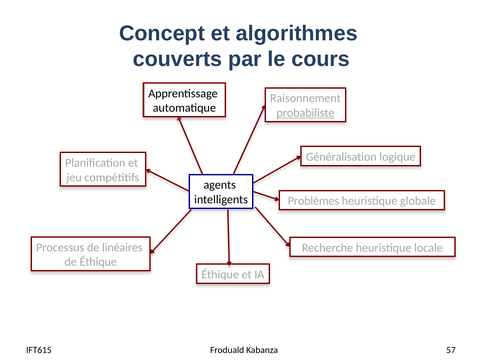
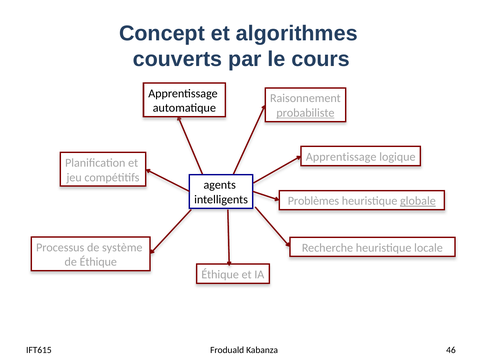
Généralisation: Généralisation -> Apprentissage (341, 157)
globale underline: none -> present (418, 201)
linéaires: linéaires -> système (122, 248)
57: 57 -> 46 (451, 350)
